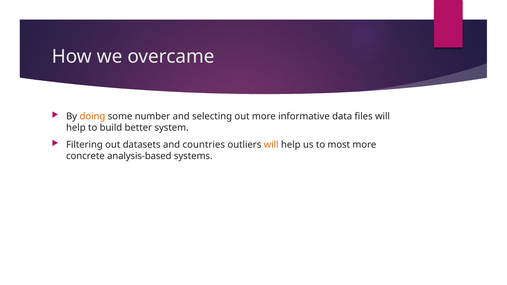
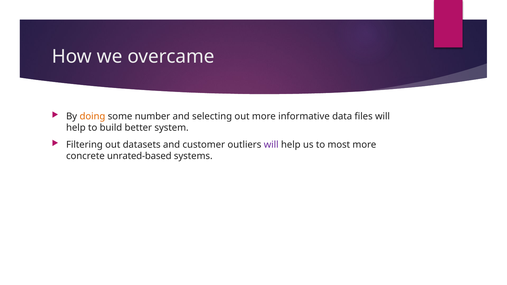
countries: countries -> customer (204, 145)
will colour: orange -> purple (271, 145)
analysis-based: analysis-based -> unrated-based (139, 156)
